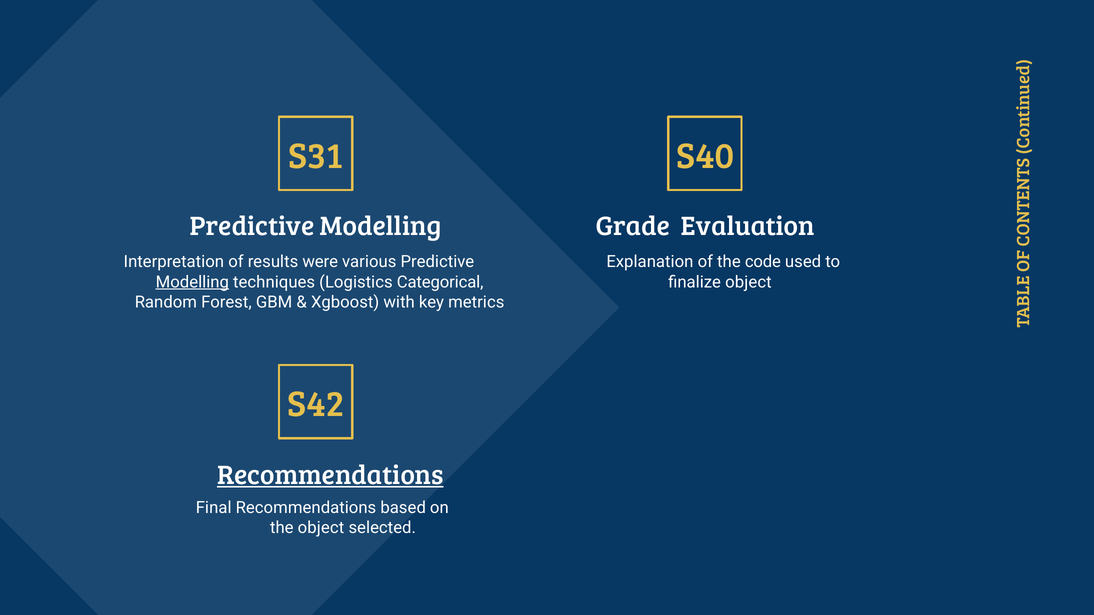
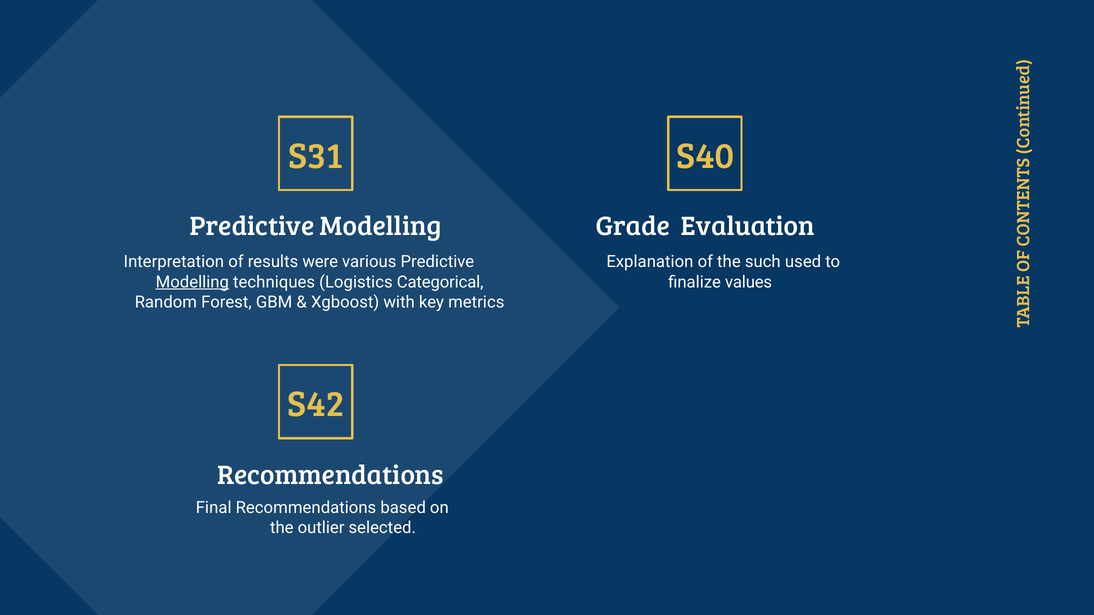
code: code -> such (763, 262)
finalize object: object -> values (749, 282)
Recommendations underline: present -> none (330, 475)
the object: object -> outlier (321, 528)
